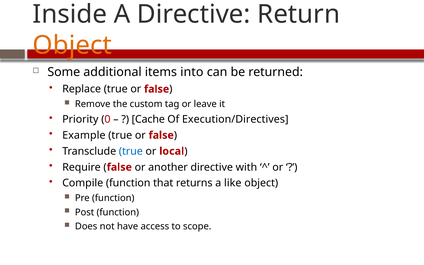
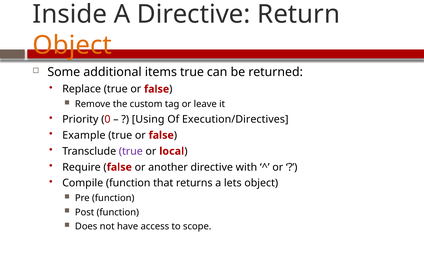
items into: into -> true (192, 72)
Cache: Cache -> Using (148, 119)
true colour: blue -> purple (131, 151)
like: like -> lets (233, 183)
